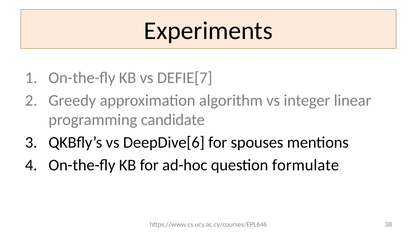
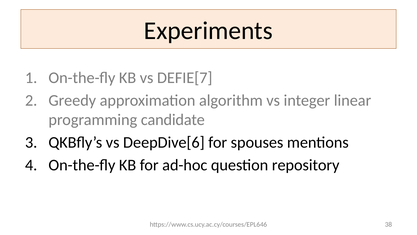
formulate: formulate -> repository (306, 165)
